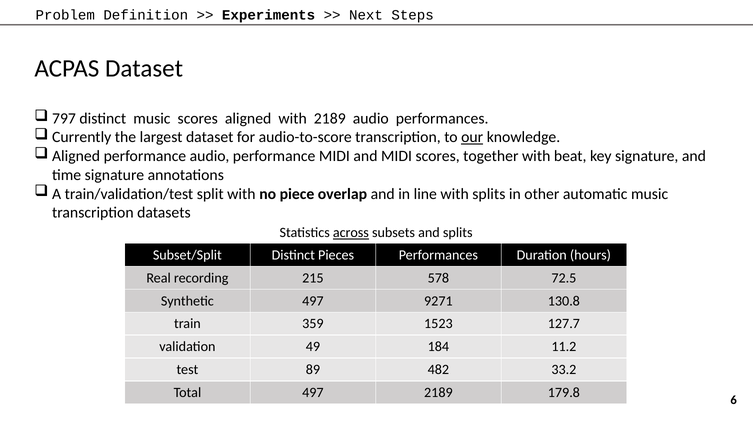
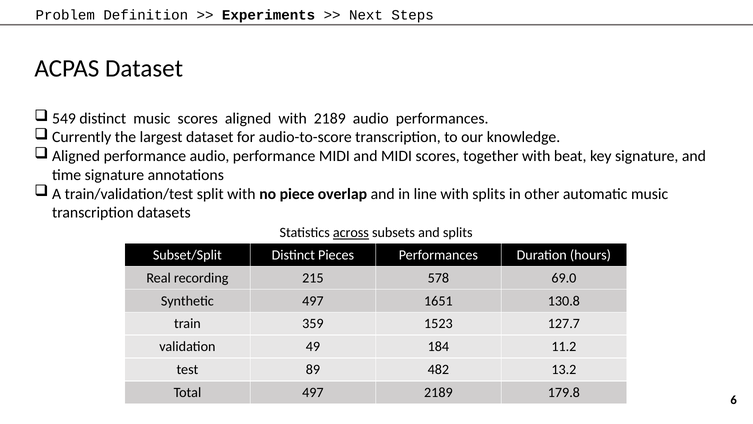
797: 797 -> 549 (64, 118)
our underline: present -> none (472, 137)
72.5: 72.5 -> 69.0 (564, 278)
9271: 9271 -> 1651 (438, 301)
33.2: 33.2 -> 13.2 (564, 369)
